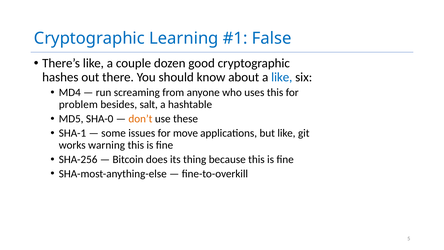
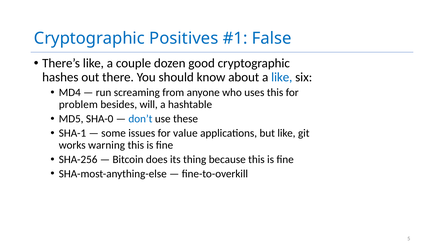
Learning: Learning -> Positives (184, 38)
salt: salt -> will (149, 104)
don’t colour: orange -> blue (140, 119)
move: move -> value (185, 133)
